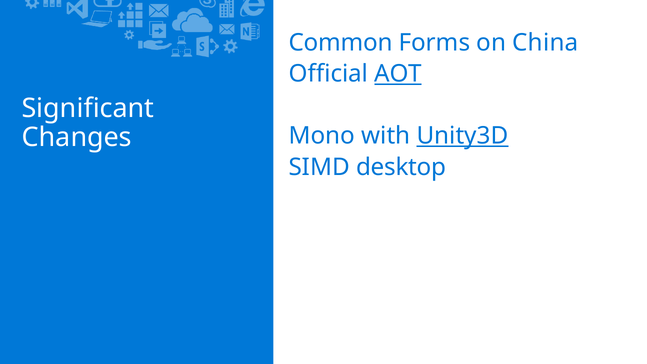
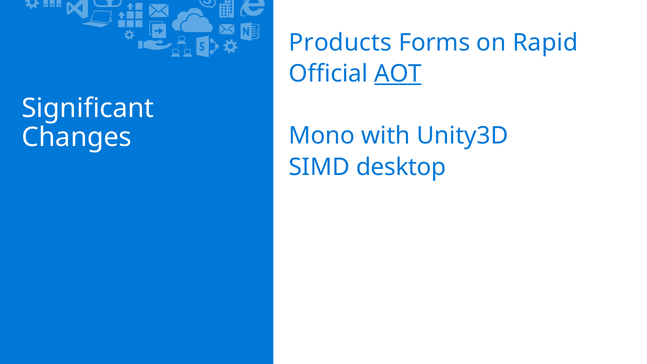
Common: Common -> Products (340, 43)
China: China -> Rapid (545, 43)
Unity3D underline: present -> none (463, 136)
